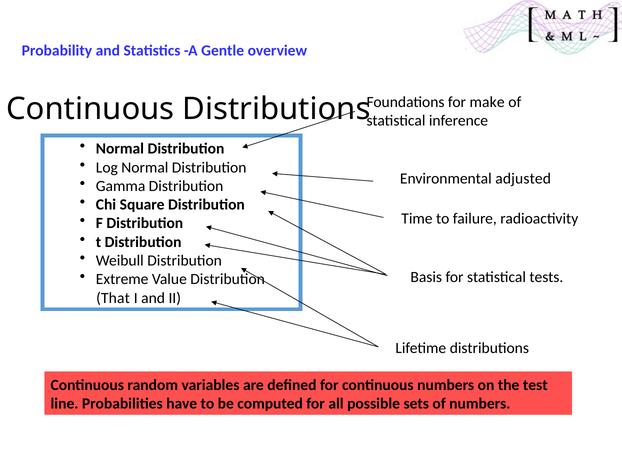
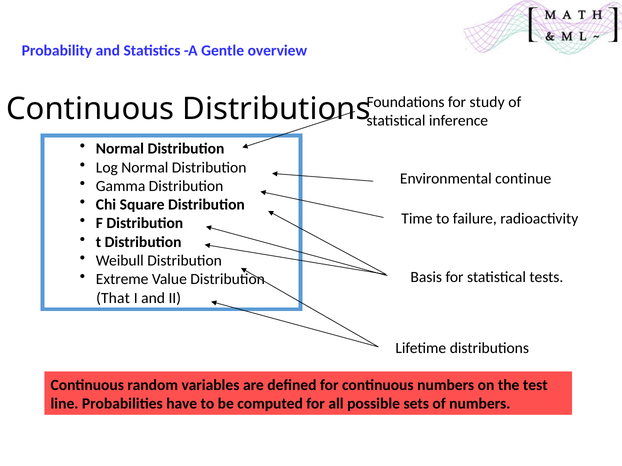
make: make -> study (487, 102)
adjusted: adjusted -> continue (523, 179)
